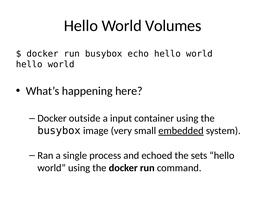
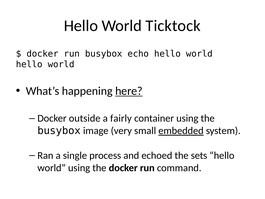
Volumes: Volumes -> Ticktock (173, 26)
here underline: none -> present (129, 91)
input: input -> fairly (121, 118)
